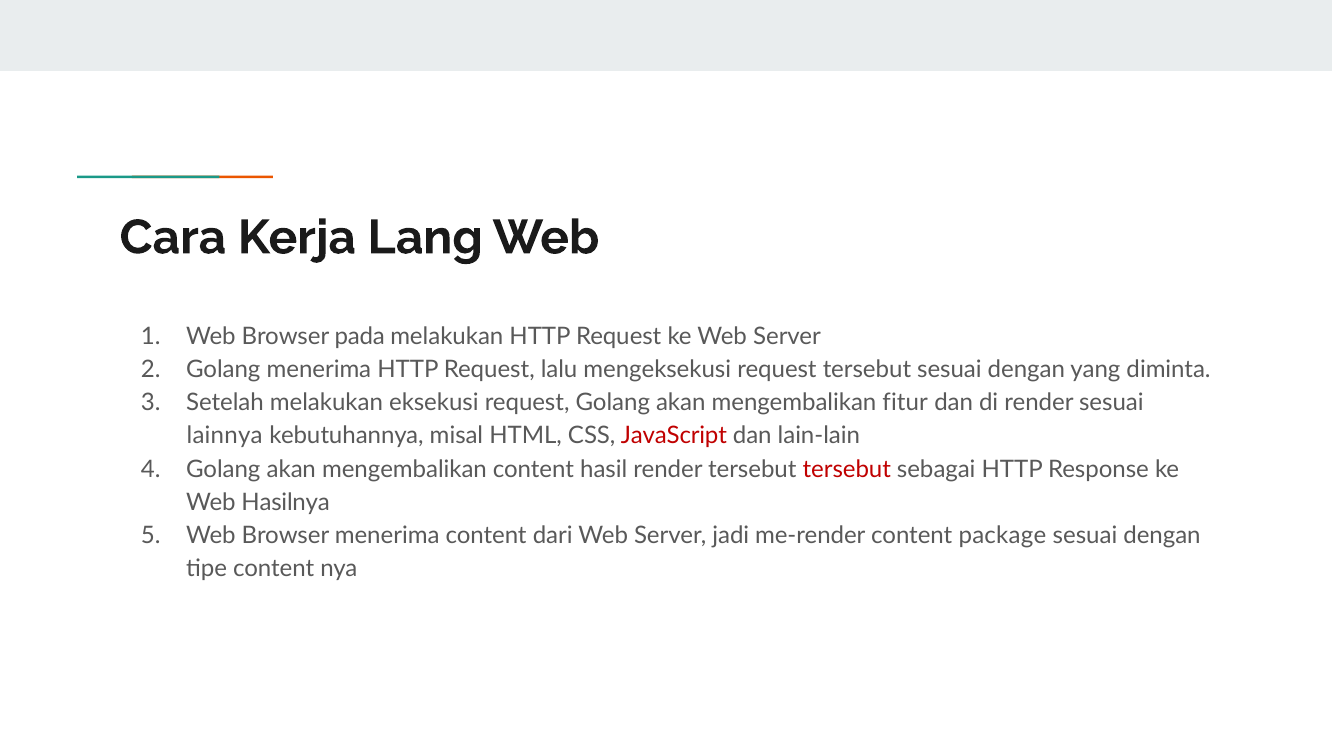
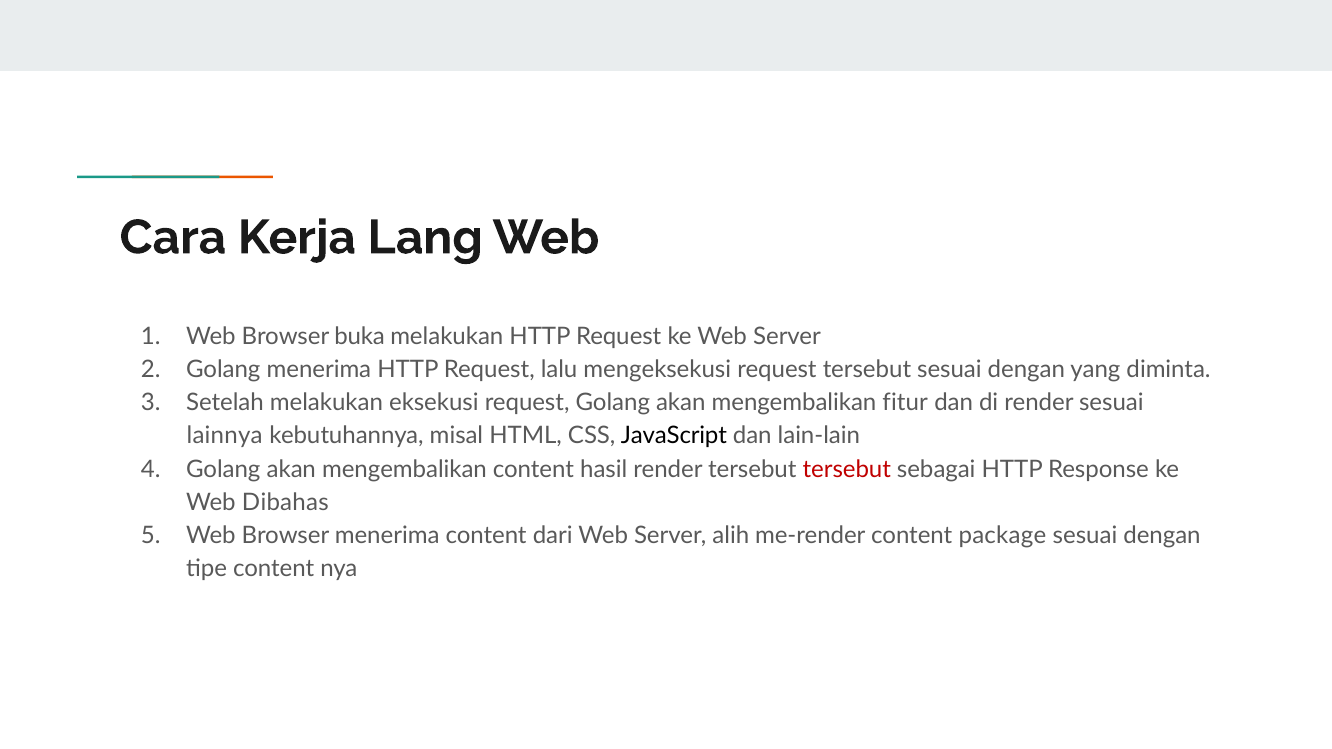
pada: pada -> buka (360, 337)
JavaScript colour: red -> black (674, 436)
Hasilnya: Hasilnya -> Dibahas (285, 503)
jadi: jadi -> alih (731, 536)
